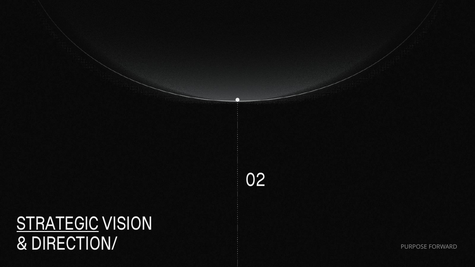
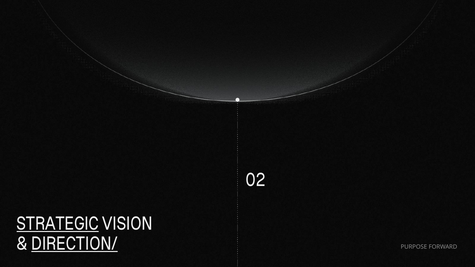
DIRECTION/ underline: none -> present (75, 244)
